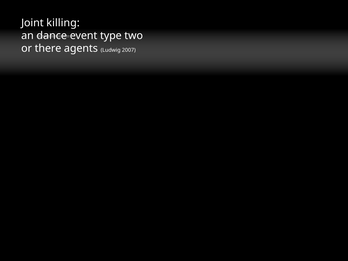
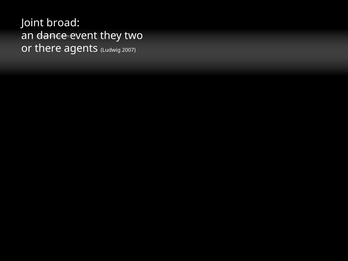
killing: killing -> broad (63, 23)
type: type -> they (111, 36)
